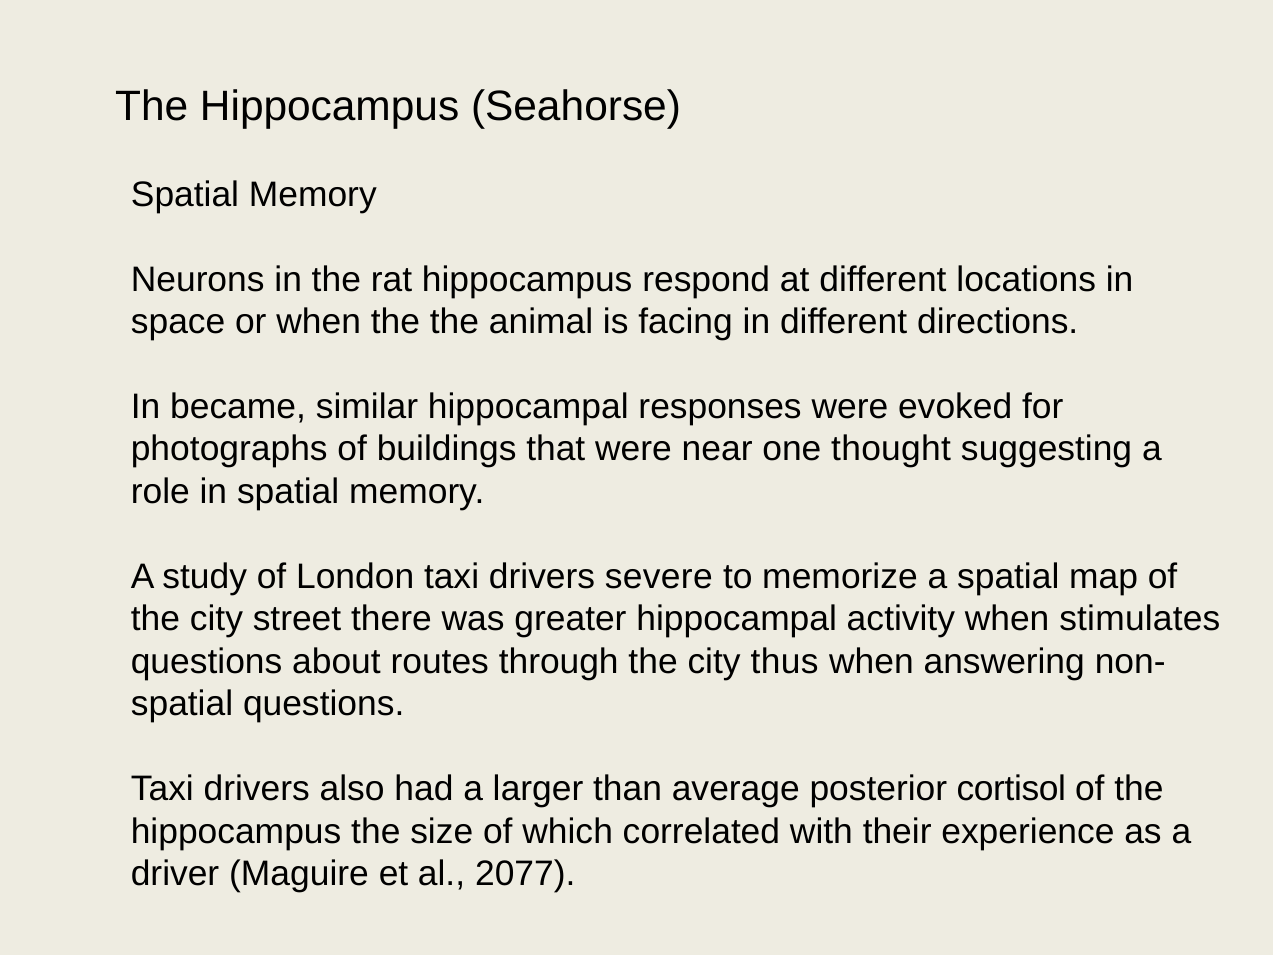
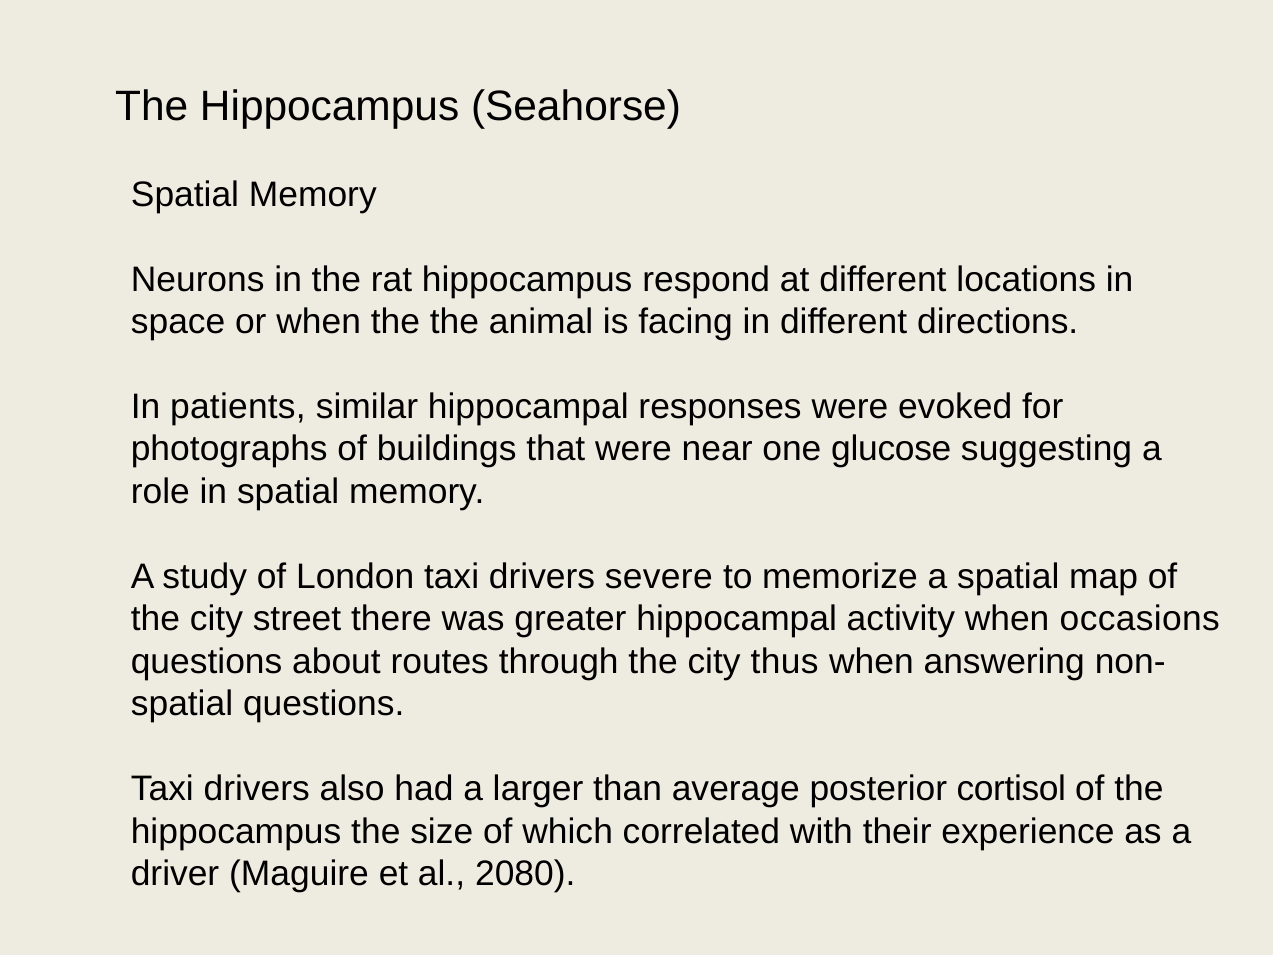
became: became -> patients (238, 407)
thought: thought -> glucose (891, 449)
stimulates: stimulates -> occasions (1140, 619)
2077: 2077 -> 2080 (525, 874)
